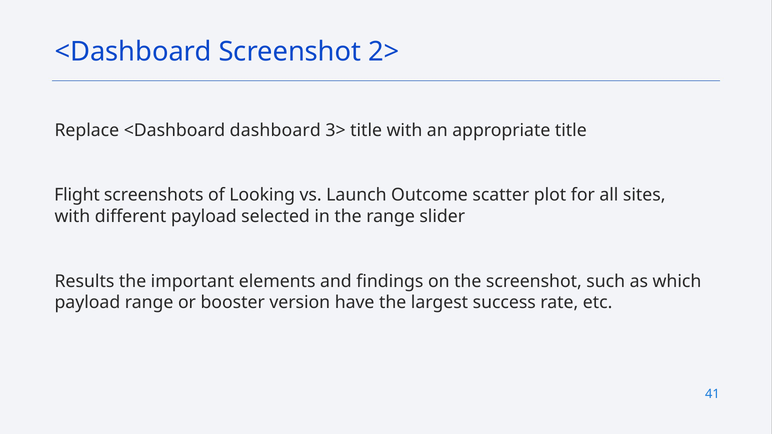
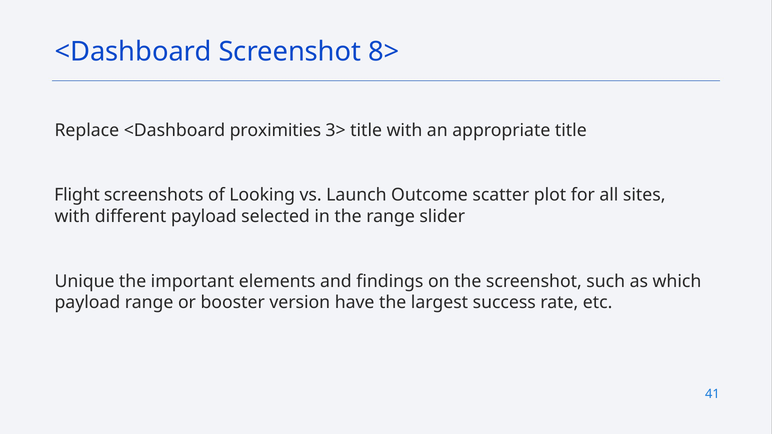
2>: 2> -> 8> (384, 52)
dashboard: dashboard -> proximities (275, 130)
Results: Results -> Unique (85, 281)
